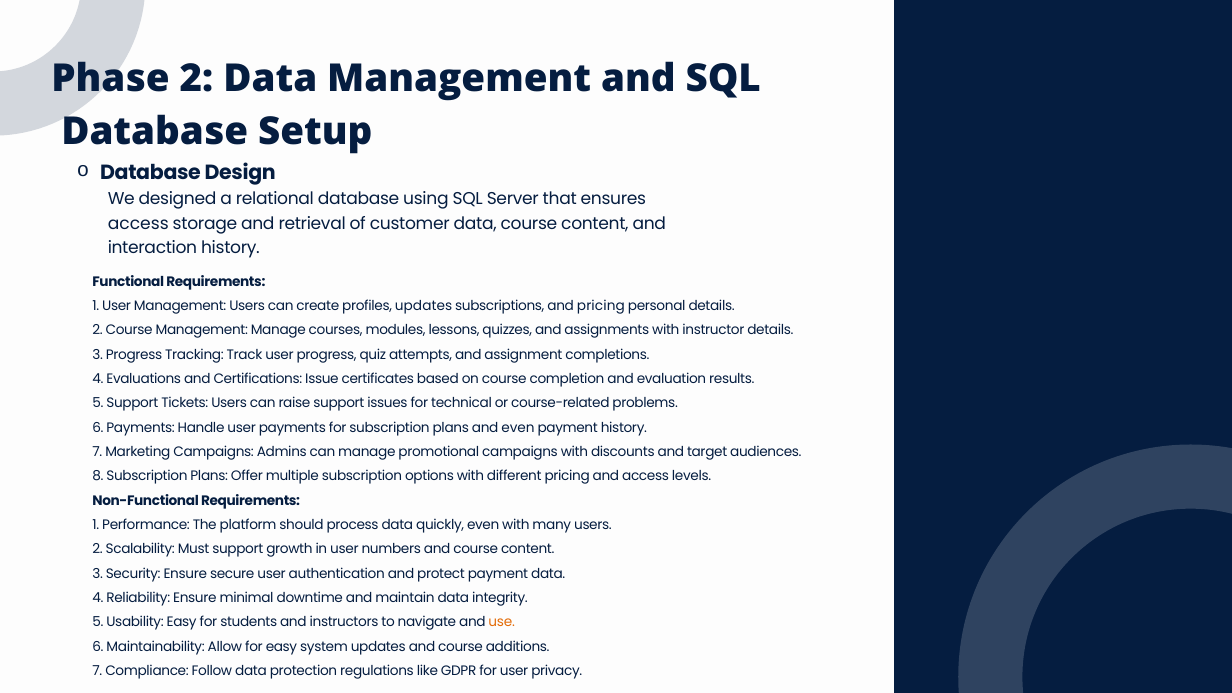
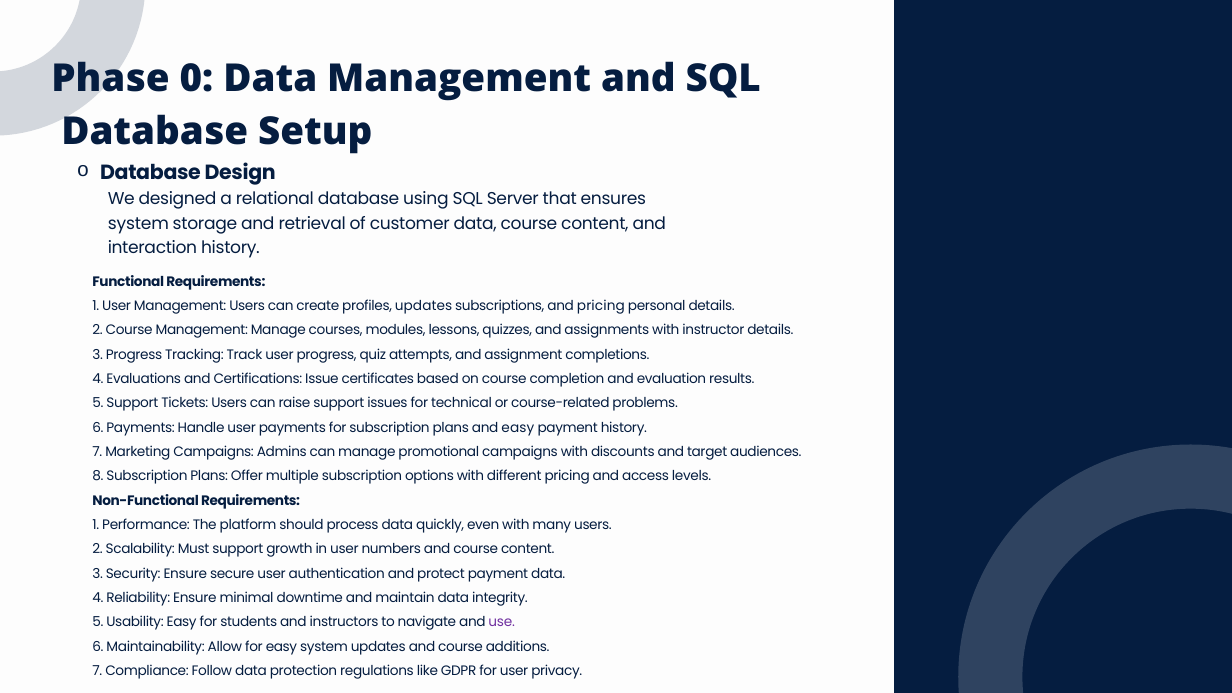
2: 2 -> 0 (196, 78)
access: access -> system (138, 223)
and even: even -> easy (518, 428)
use colour: orange -> purple (502, 622)
